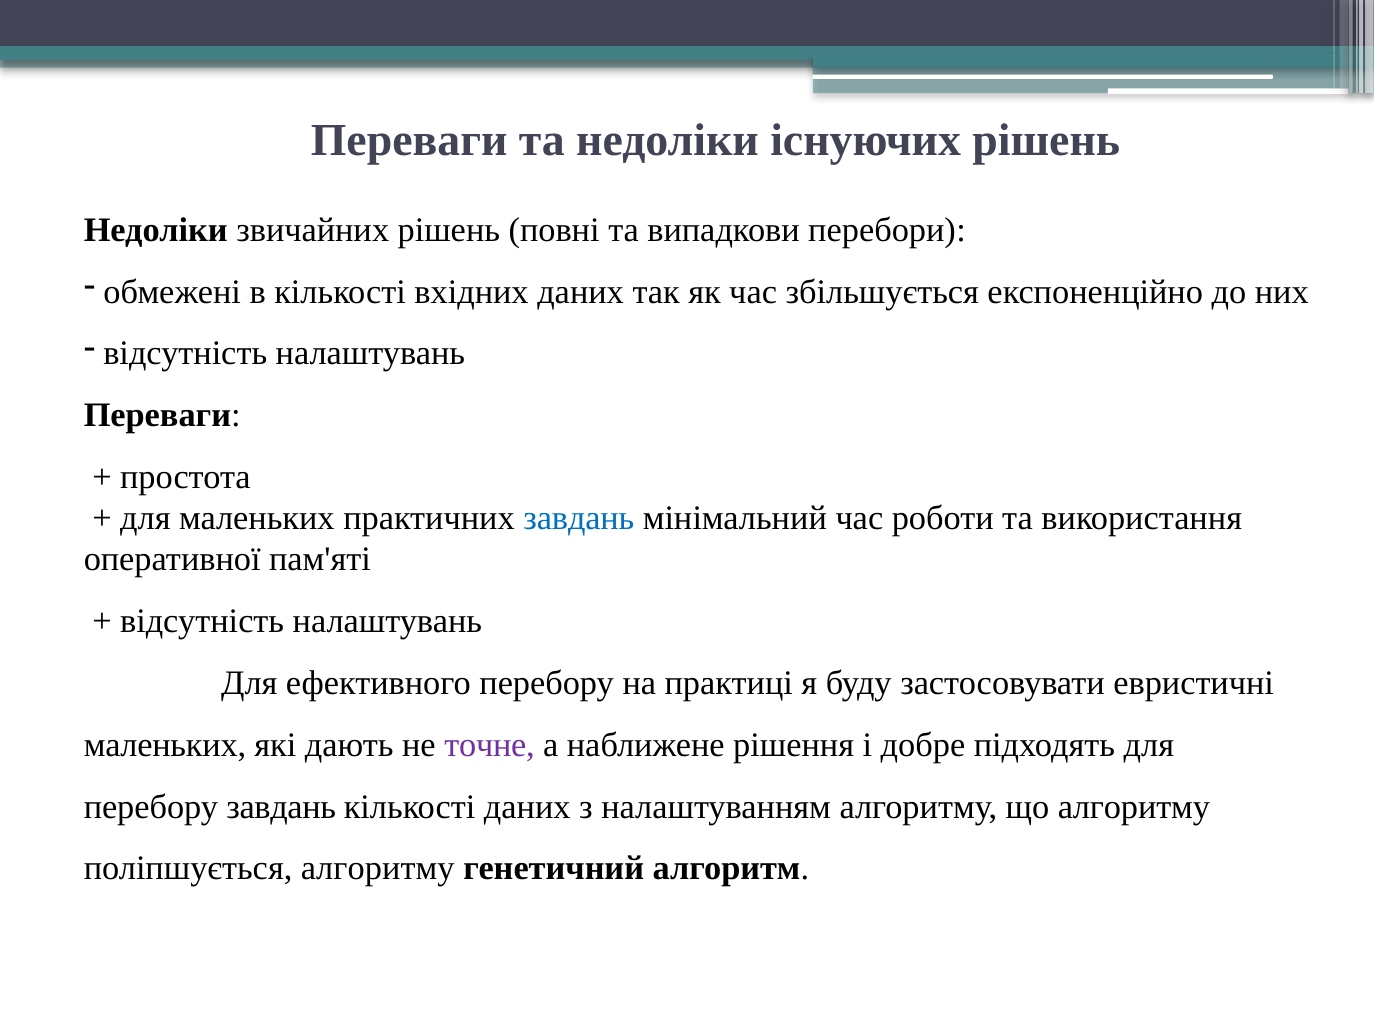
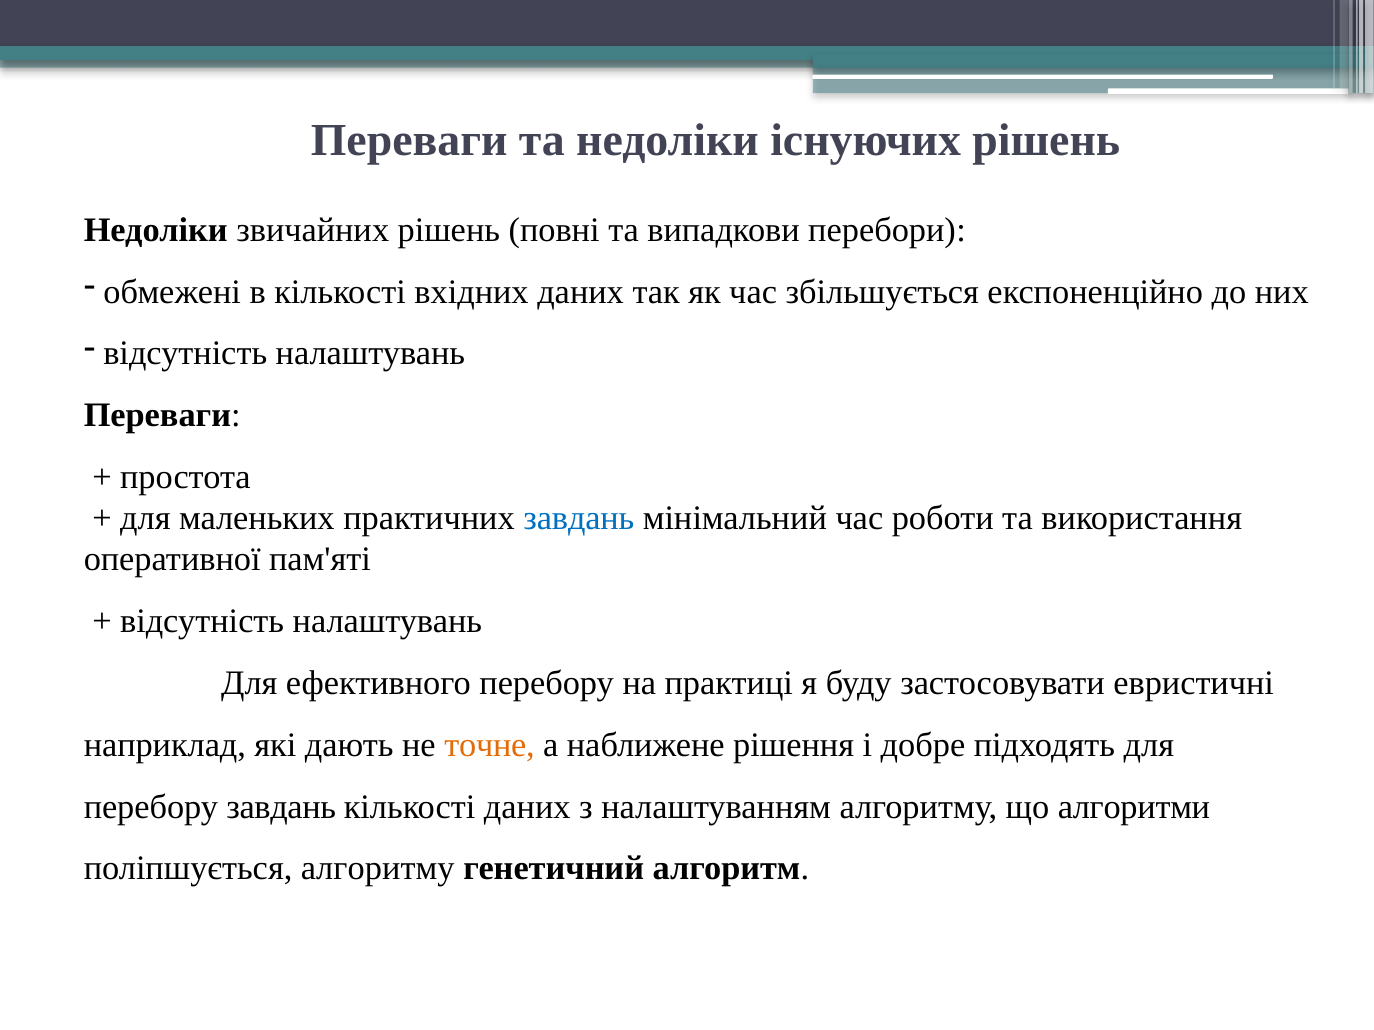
маленьких: маленьких -> наприклад (165, 745)
точне colour: purple -> orange (490, 745)
що алгоритму: алгоритму -> алгоритми (1134, 807)
